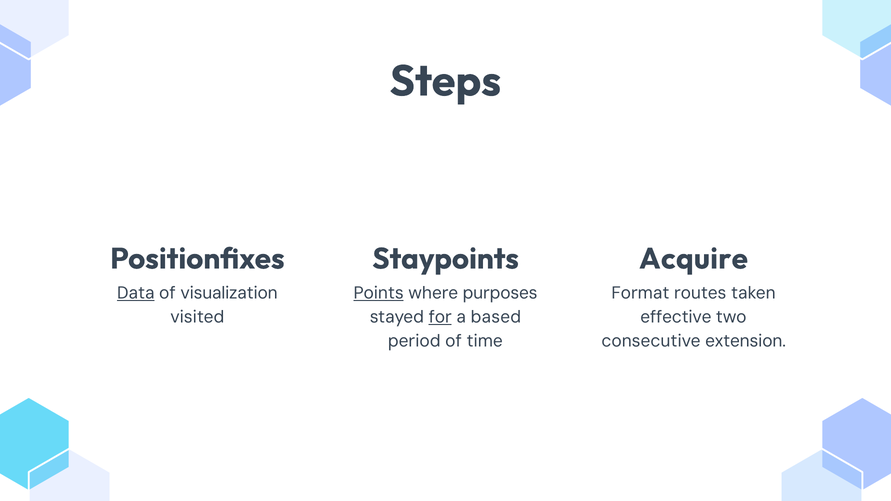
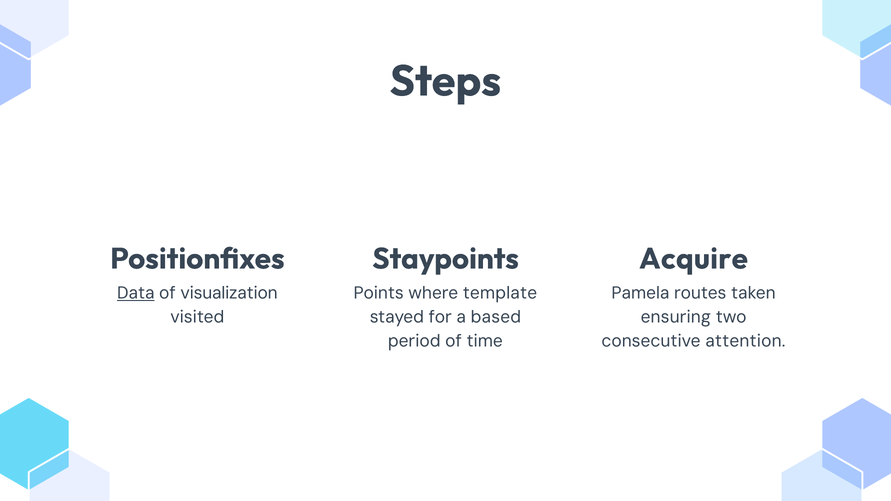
Points underline: present -> none (379, 293)
purposes: purposes -> template (500, 293)
Format: Format -> Pamela (640, 293)
for underline: present -> none (440, 317)
effective: effective -> ensuring (676, 317)
extension: extension -> attention (745, 341)
